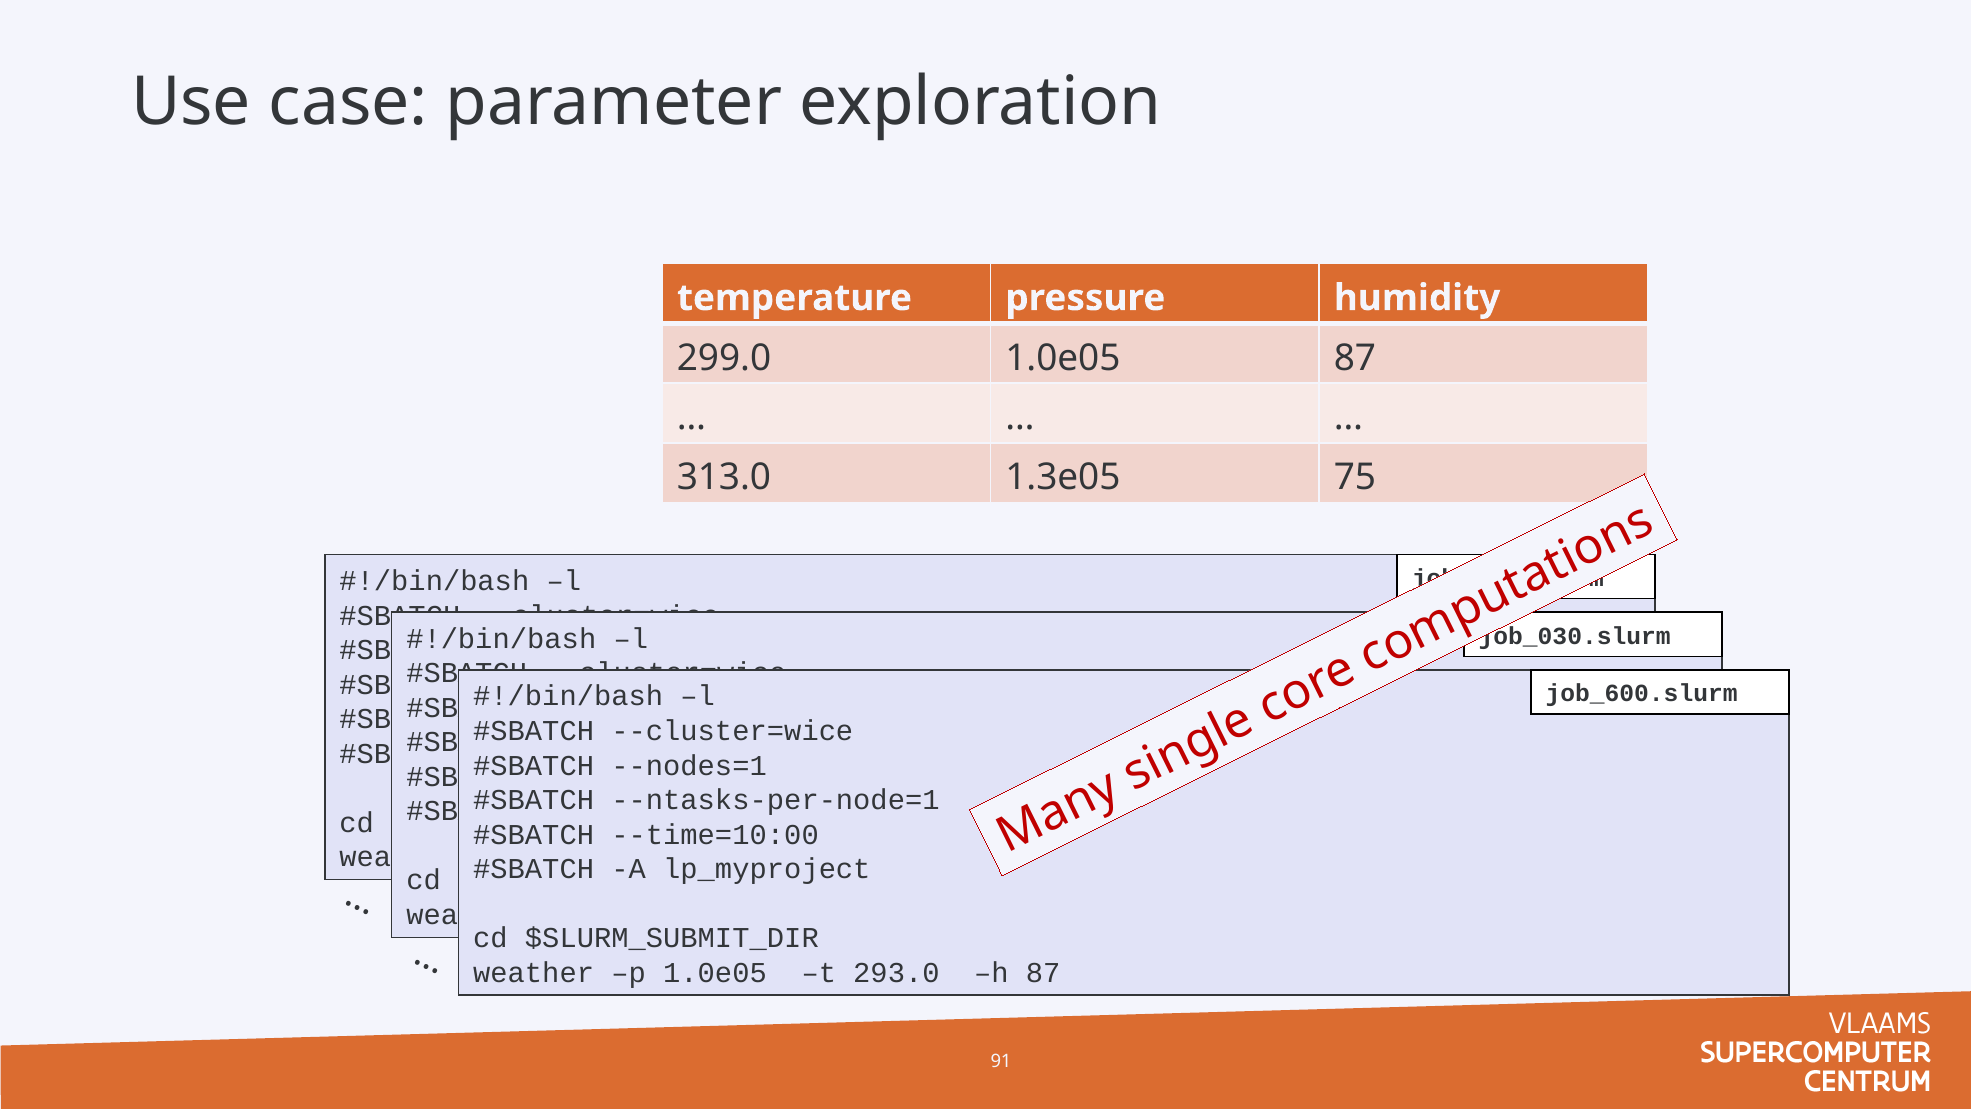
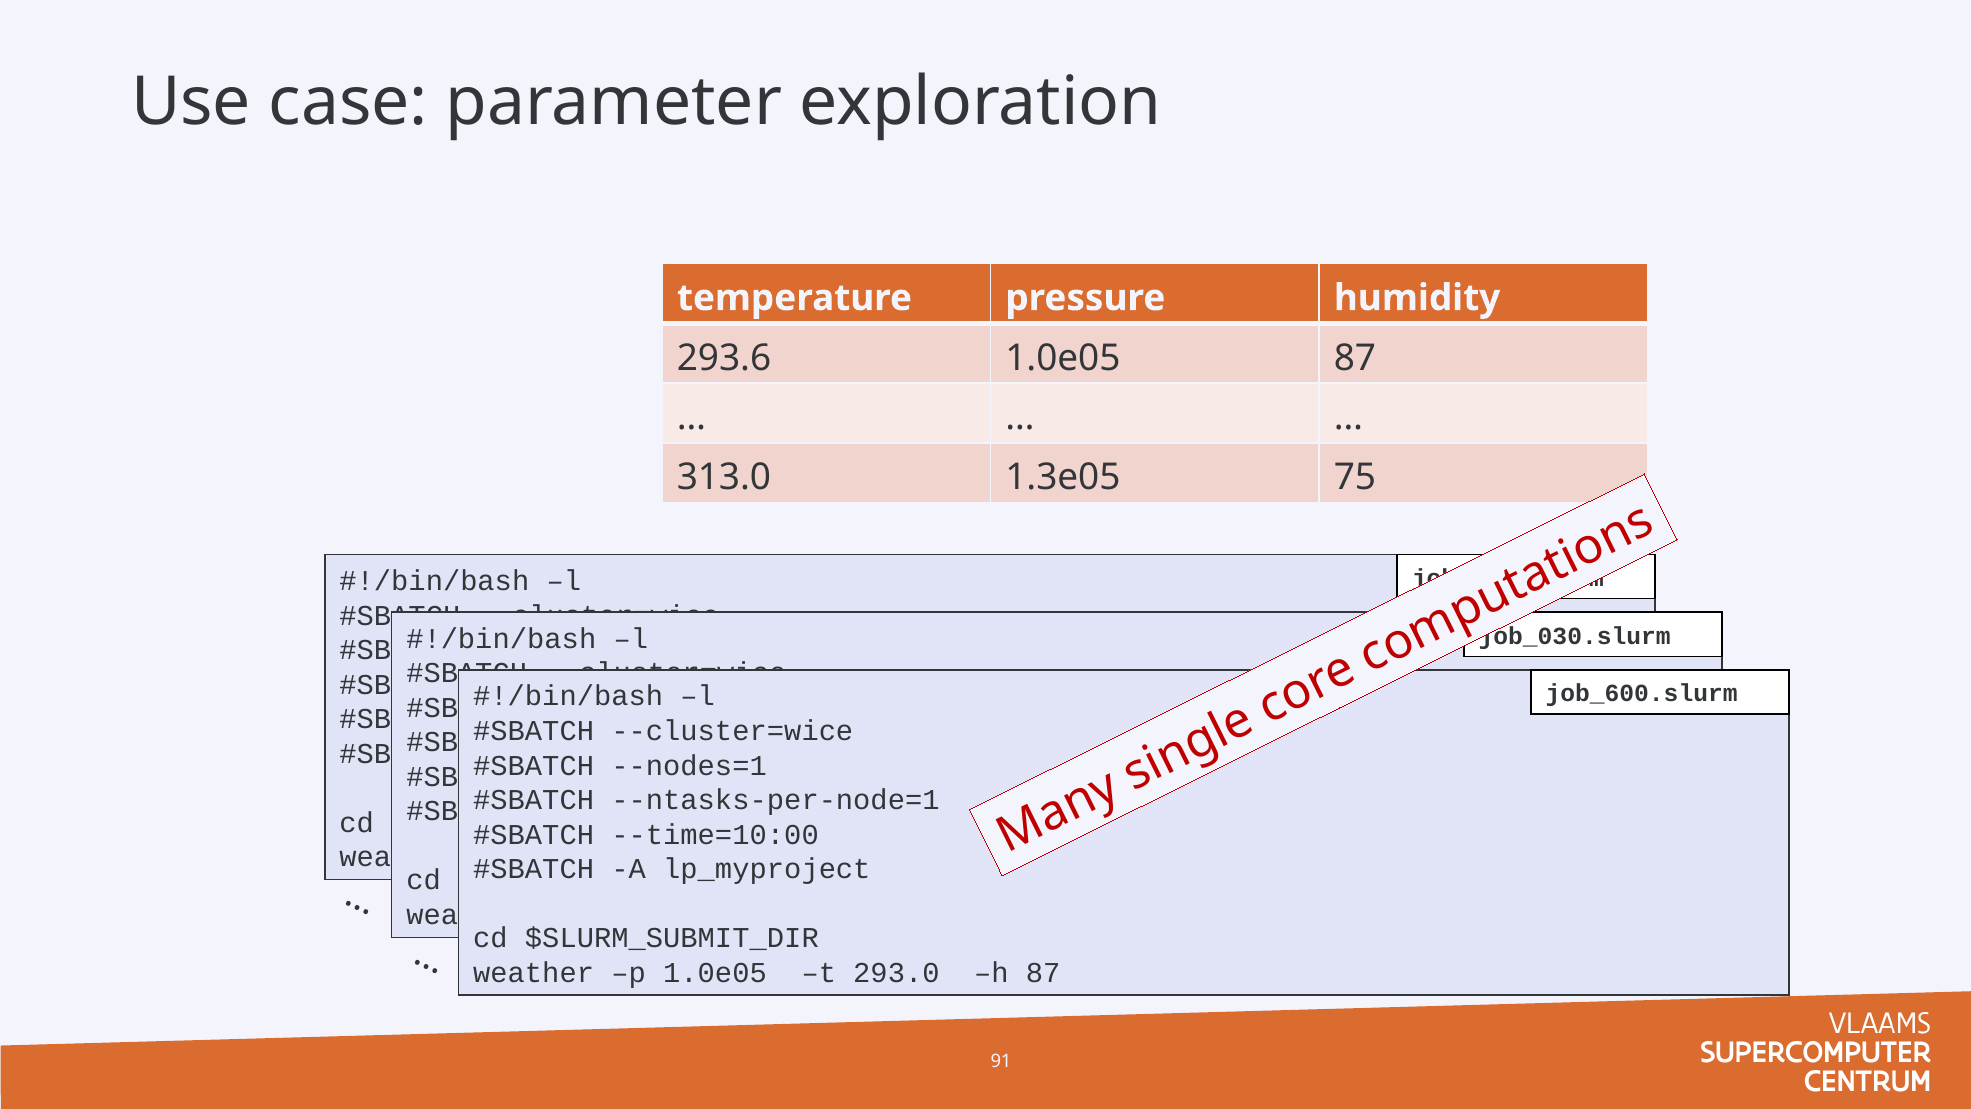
299.0: 299.0 -> 293.6 (724, 358)
